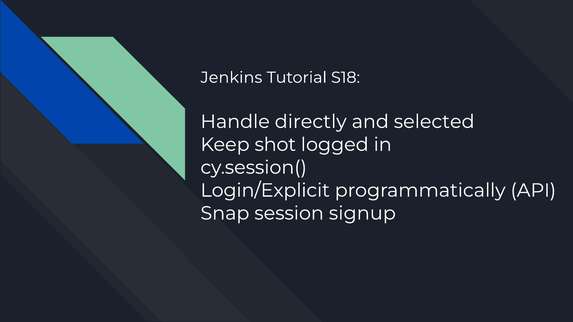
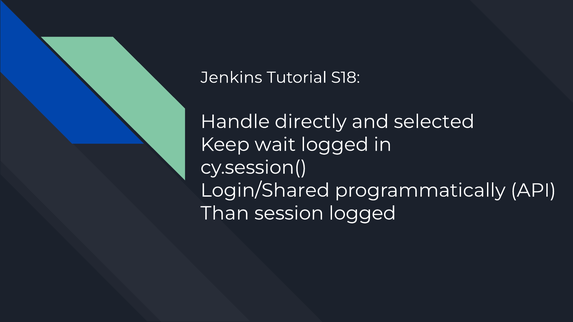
shot: shot -> wait (275, 145)
Login/Explicit: Login/Explicit -> Login/Shared (265, 191)
Snap: Snap -> Than (225, 213)
session signup: signup -> logged (362, 213)
